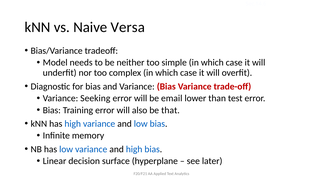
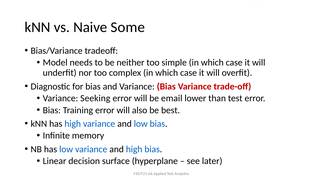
Versa: Versa -> Some (128, 27)
that: that -> best (171, 110)
